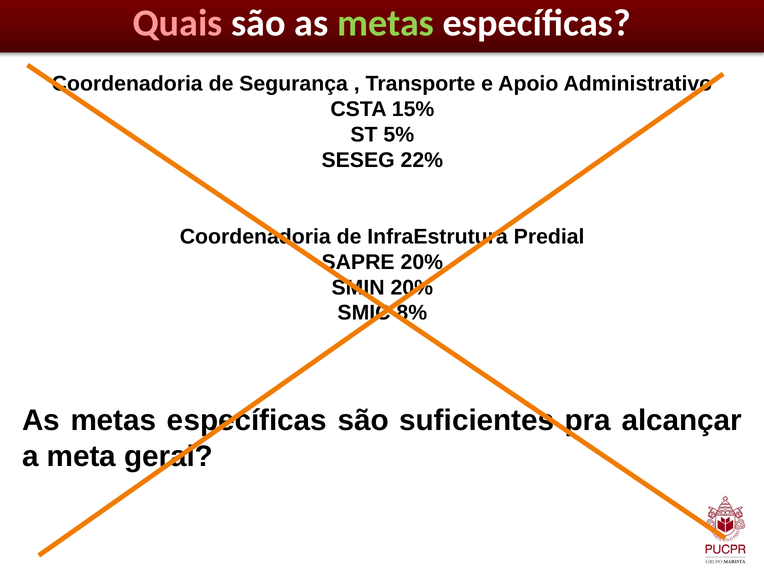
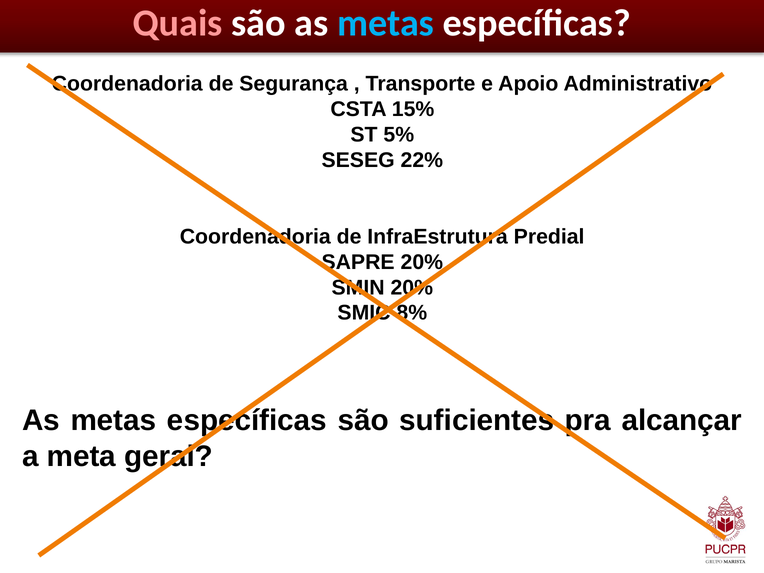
metas colour: light green -> light blue (386, 23)
